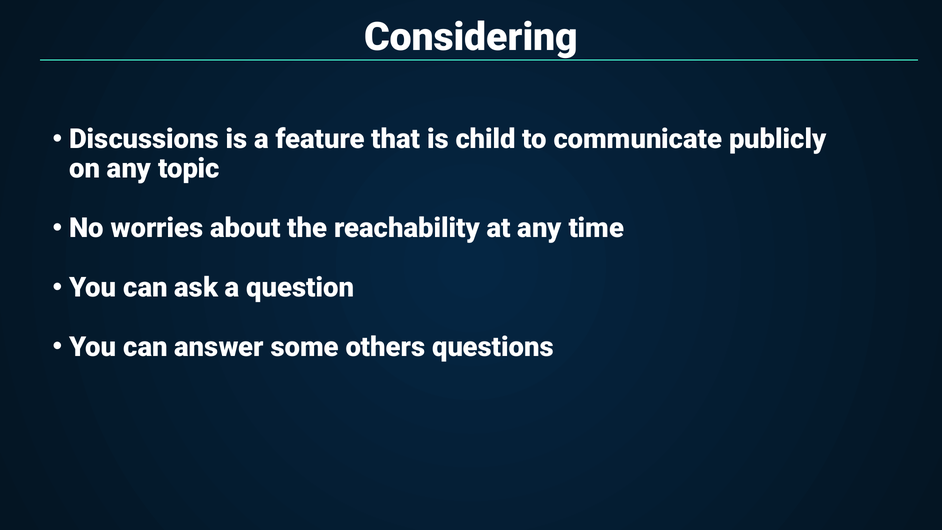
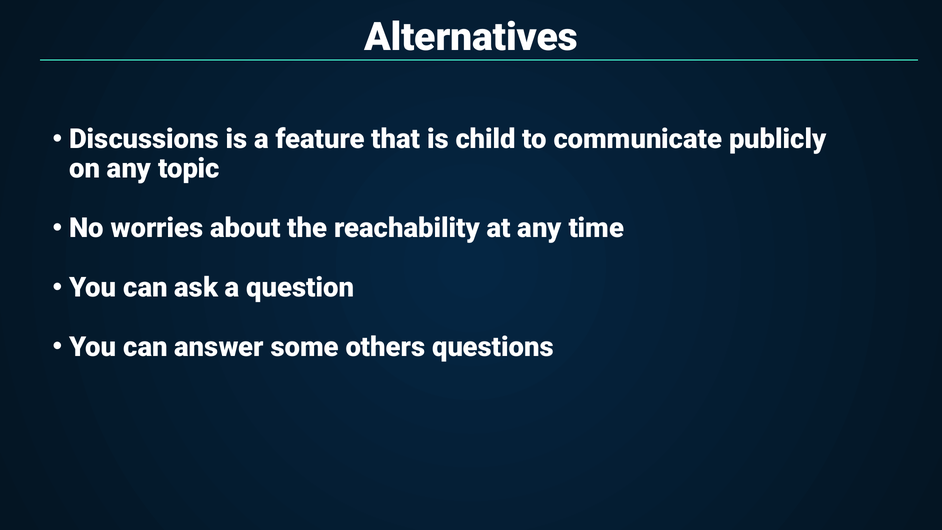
Considering: Considering -> Alternatives (471, 37)
